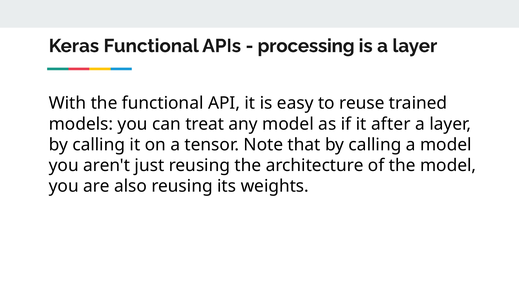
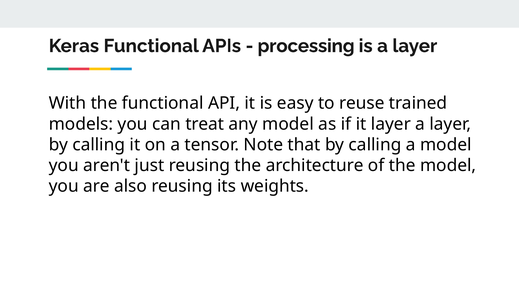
it after: after -> layer (391, 124)
